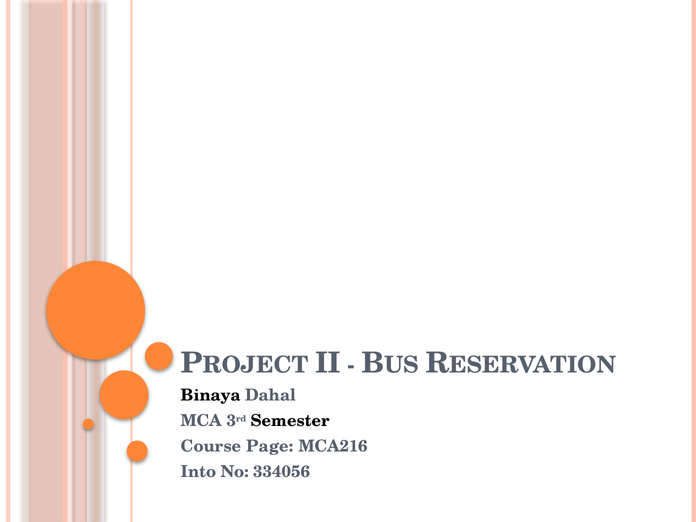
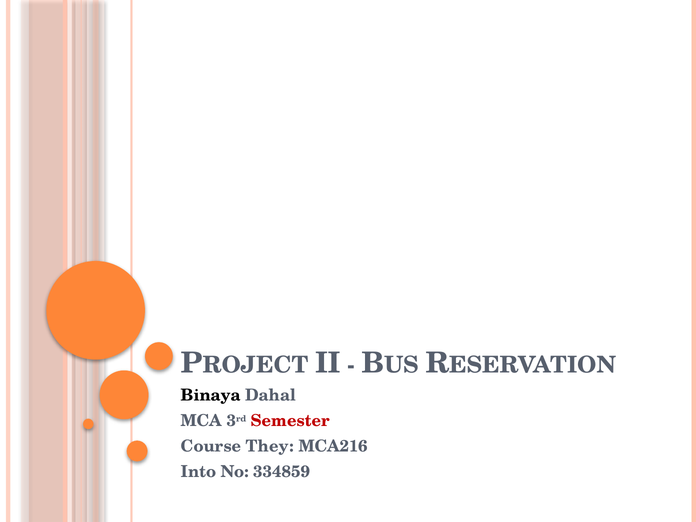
Semester colour: black -> red (290, 421)
Page: Page -> They (270, 446)
334056: 334056 -> 334859 (282, 472)
